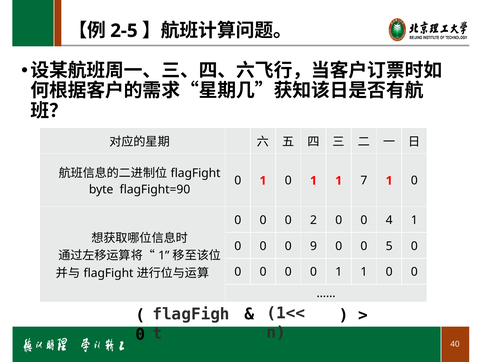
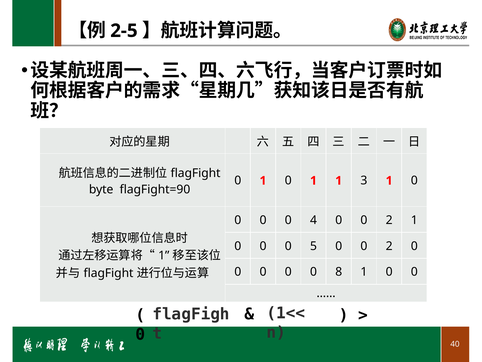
7: 7 -> 3 (364, 180)
2: 2 -> 4 (313, 220)
4: 4 -> 2 (389, 220)
9: 9 -> 5 (313, 246)
5: 5 -> 2 (389, 246)
0 0 1: 1 -> 8 (339, 272)
